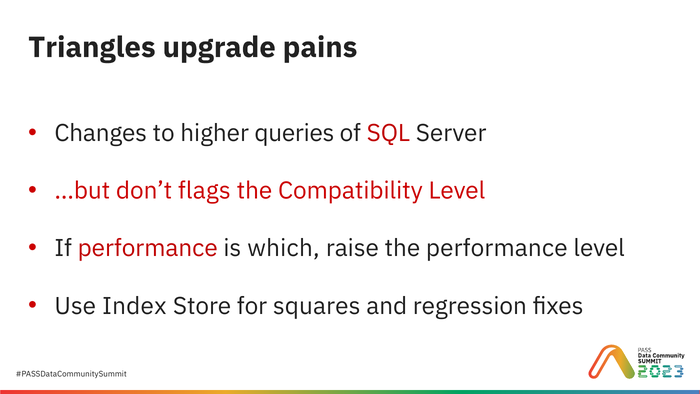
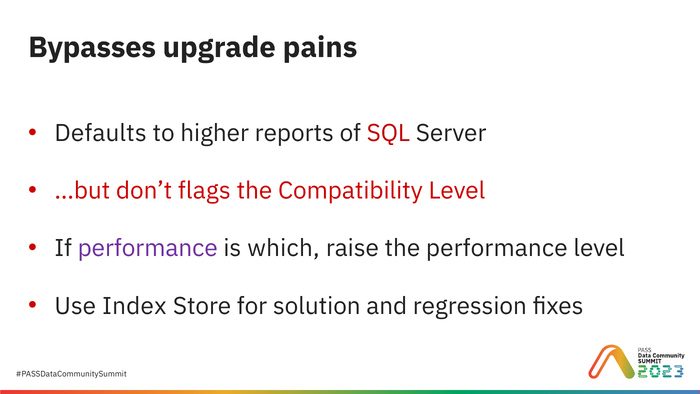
Triangles: Triangles -> Bypasses (92, 47)
Changes: Changes -> Defaults (101, 133)
queries: queries -> reports (294, 133)
performance colour: red -> purple (148, 248)
squares: squares -> solution (317, 306)
